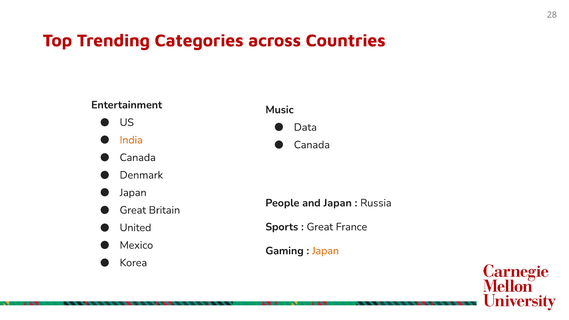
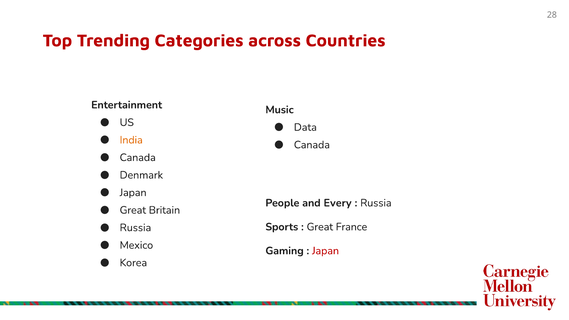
and Japan: Japan -> Every (338, 203)
United: United -> Russia (135, 228)
Japan colour: orange -> red (326, 251)
